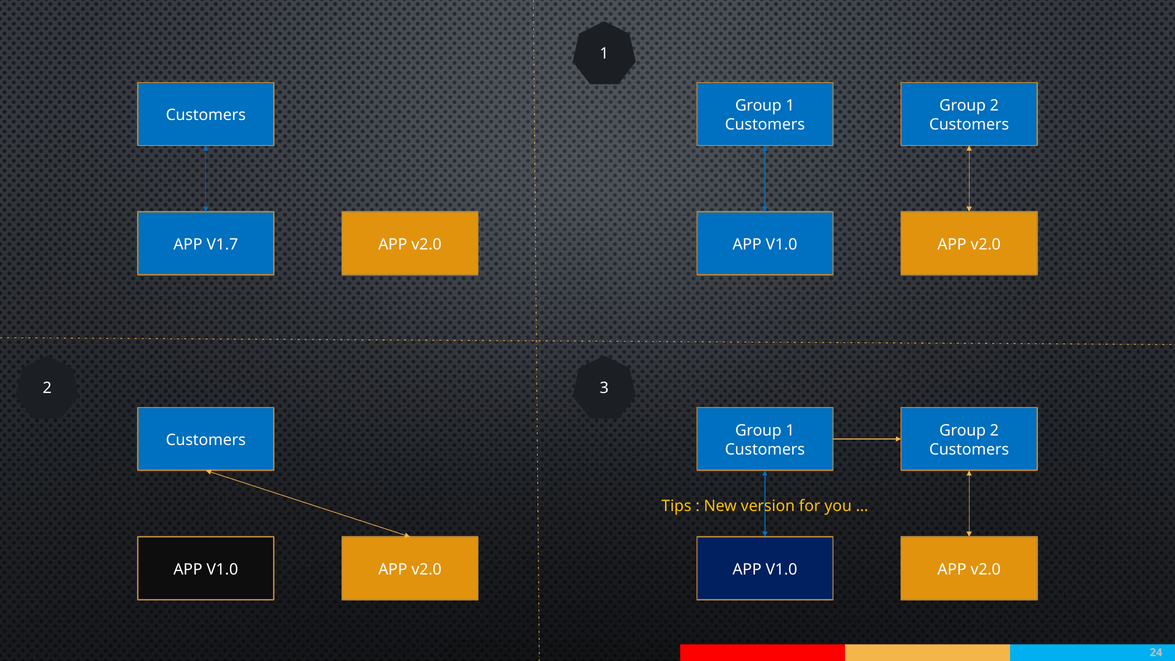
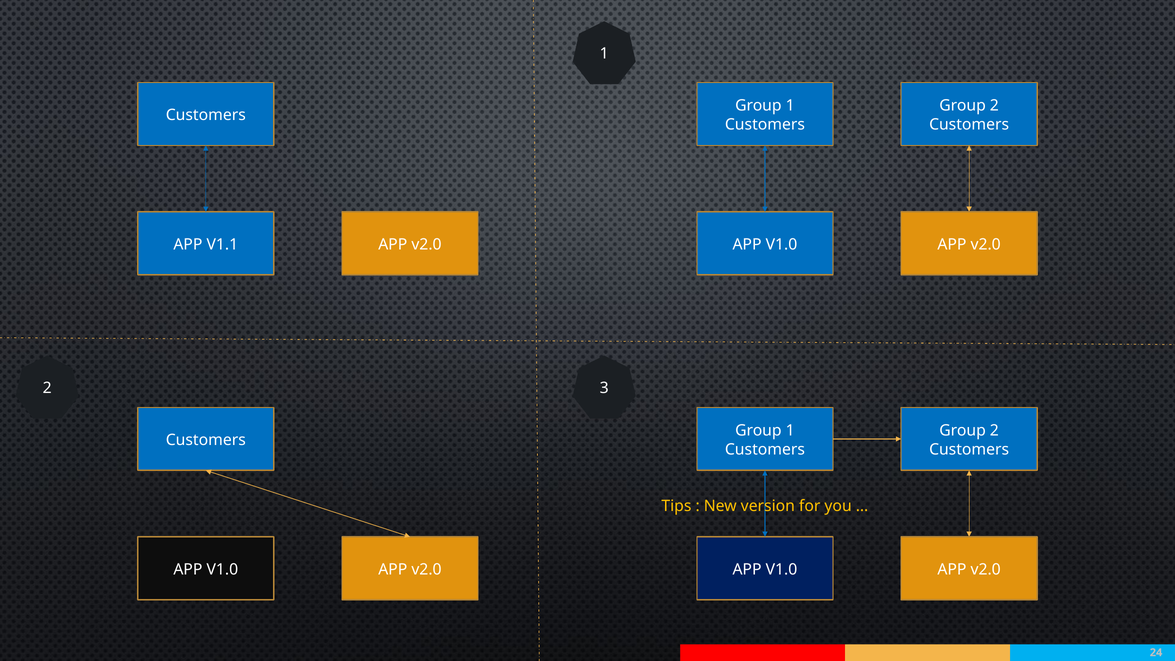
V1.7: V1.7 -> V1.1 (222, 244)
